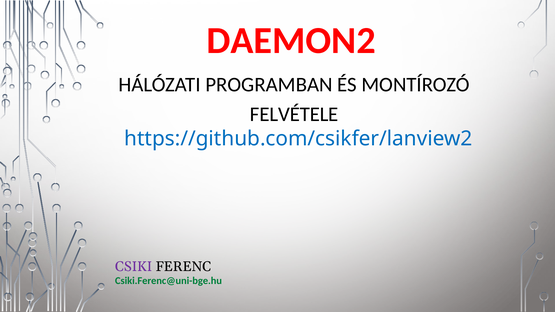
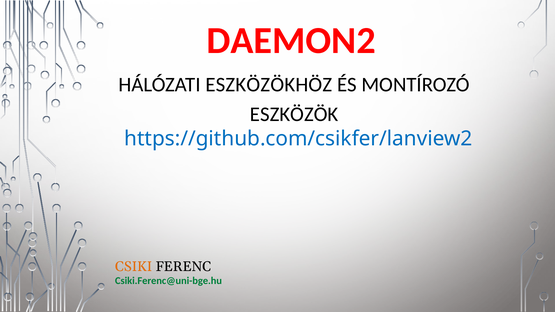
PROGRAMBAN: PROGRAMBAN -> ESZKÖZÖKHÖZ (269, 85)
FELVÉTELE: FELVÉTELE -> ESZKÖZÖK (294, 114)
CSIKI colour: purple -> orange (134, 267)
